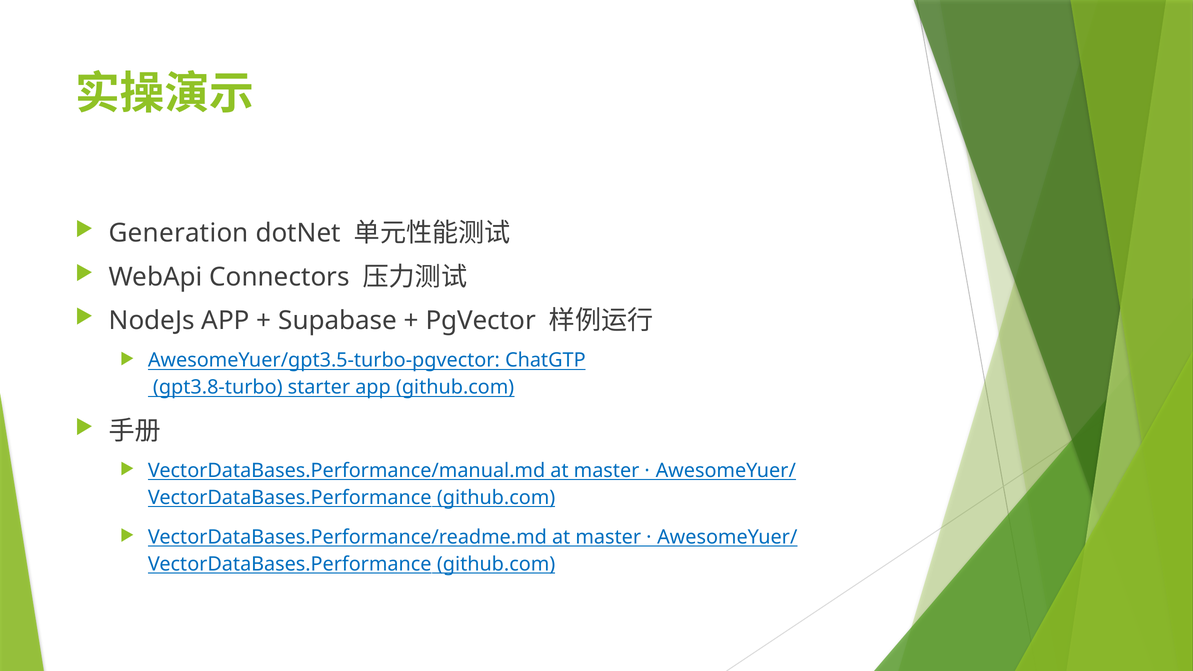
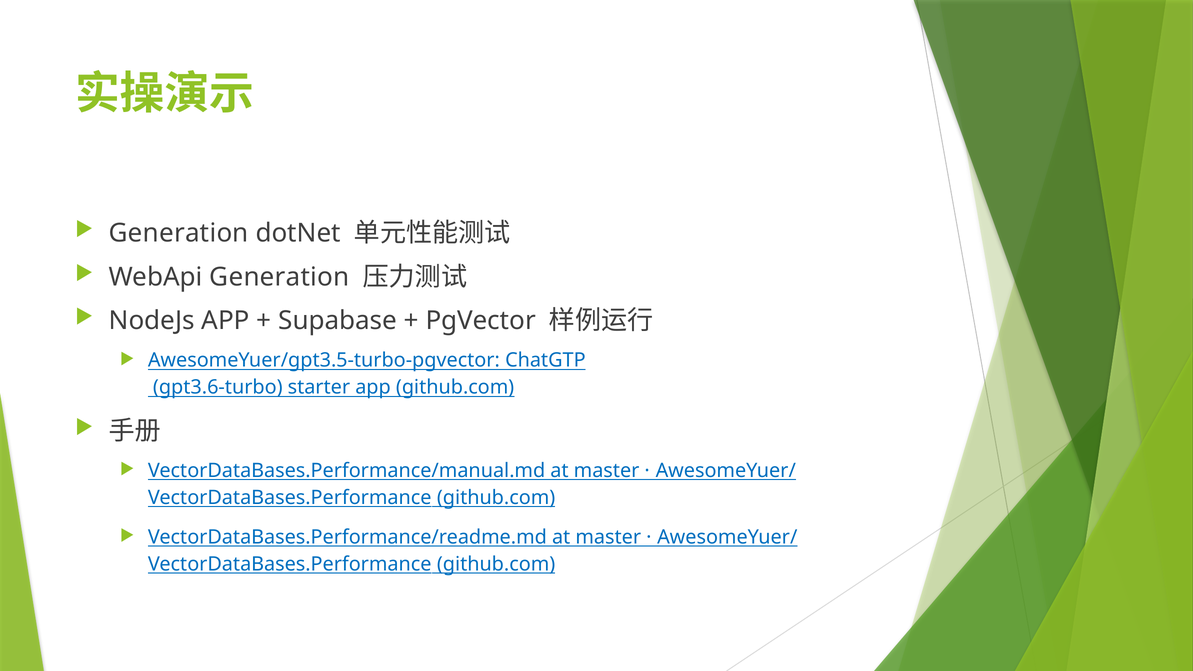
WebApi Connectors: Connectors -> Generation (279, 277)
gpt3.8-turbo: gpt3.8-turbo -> gpt3.6-turbo (218, 387)
